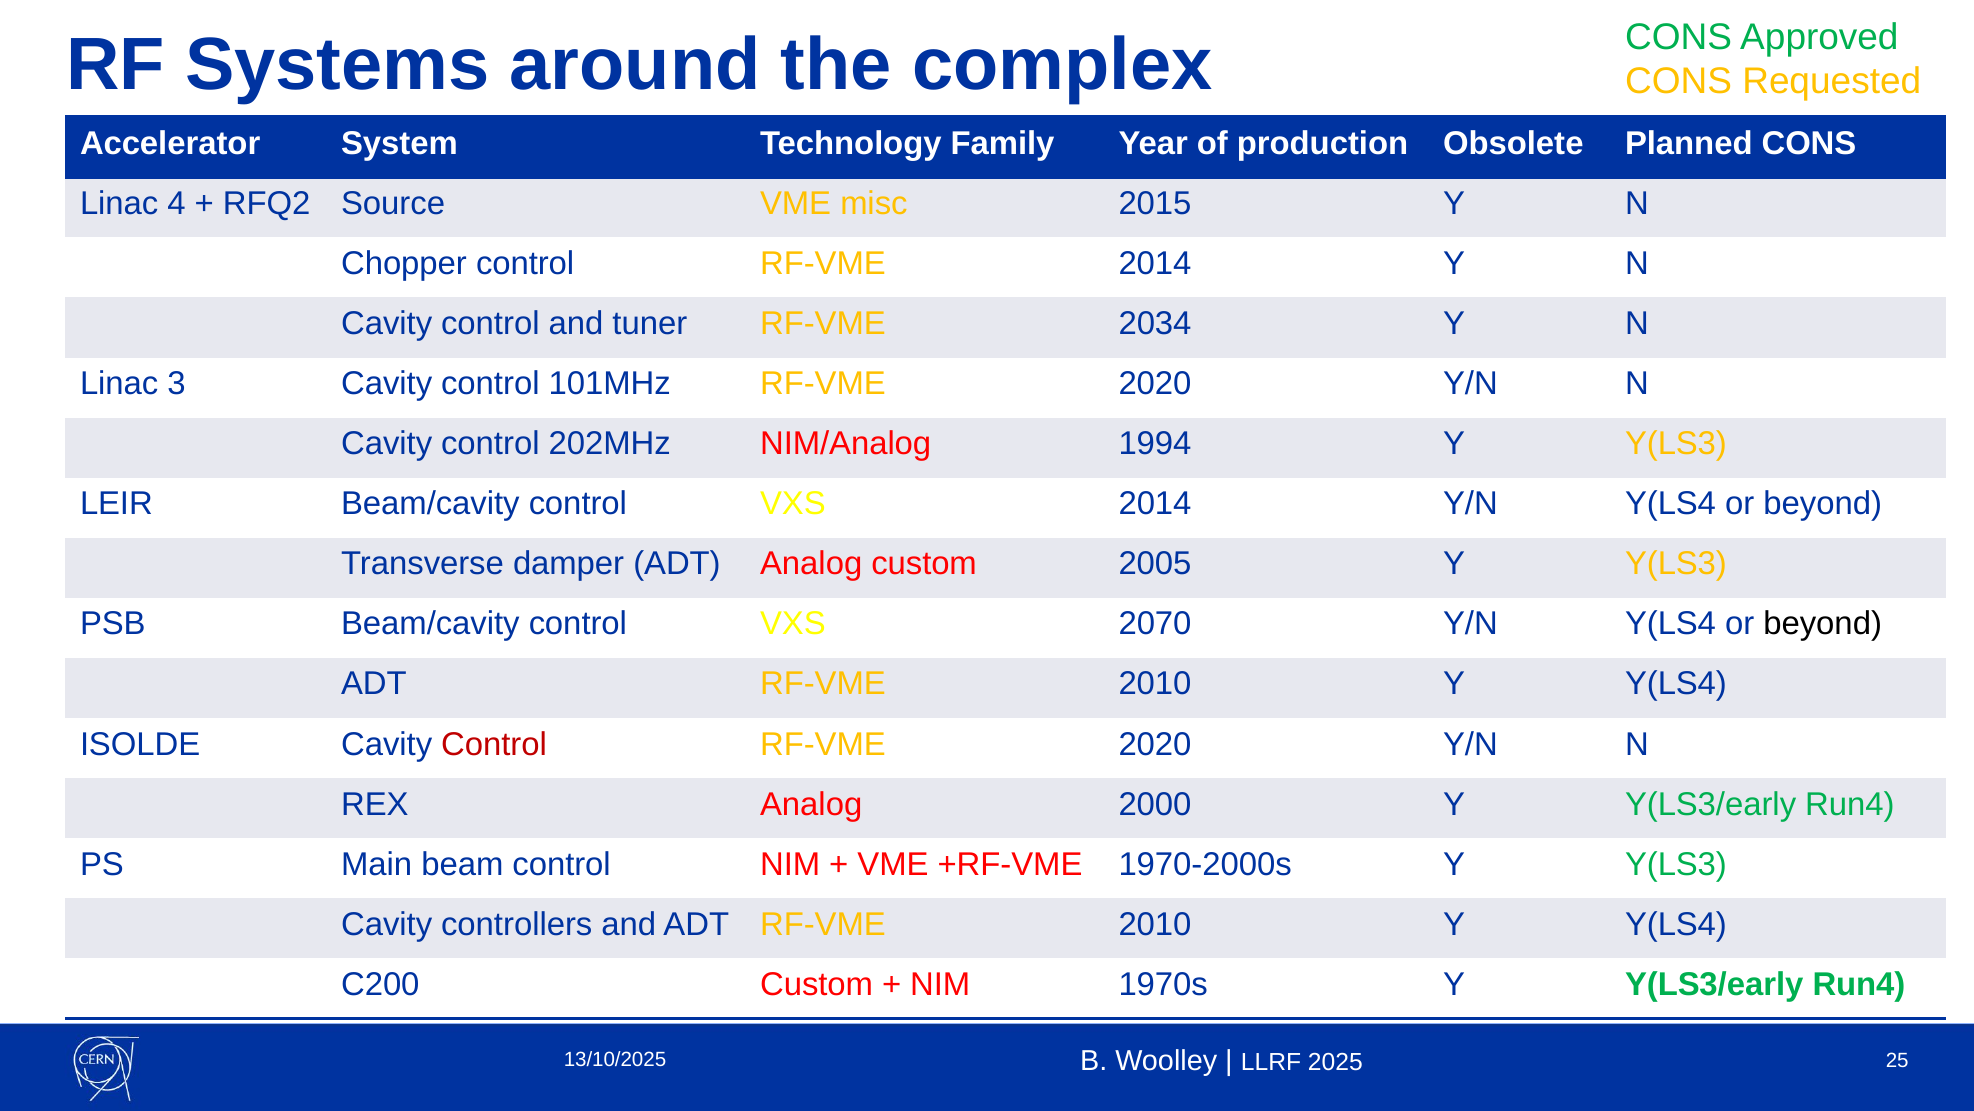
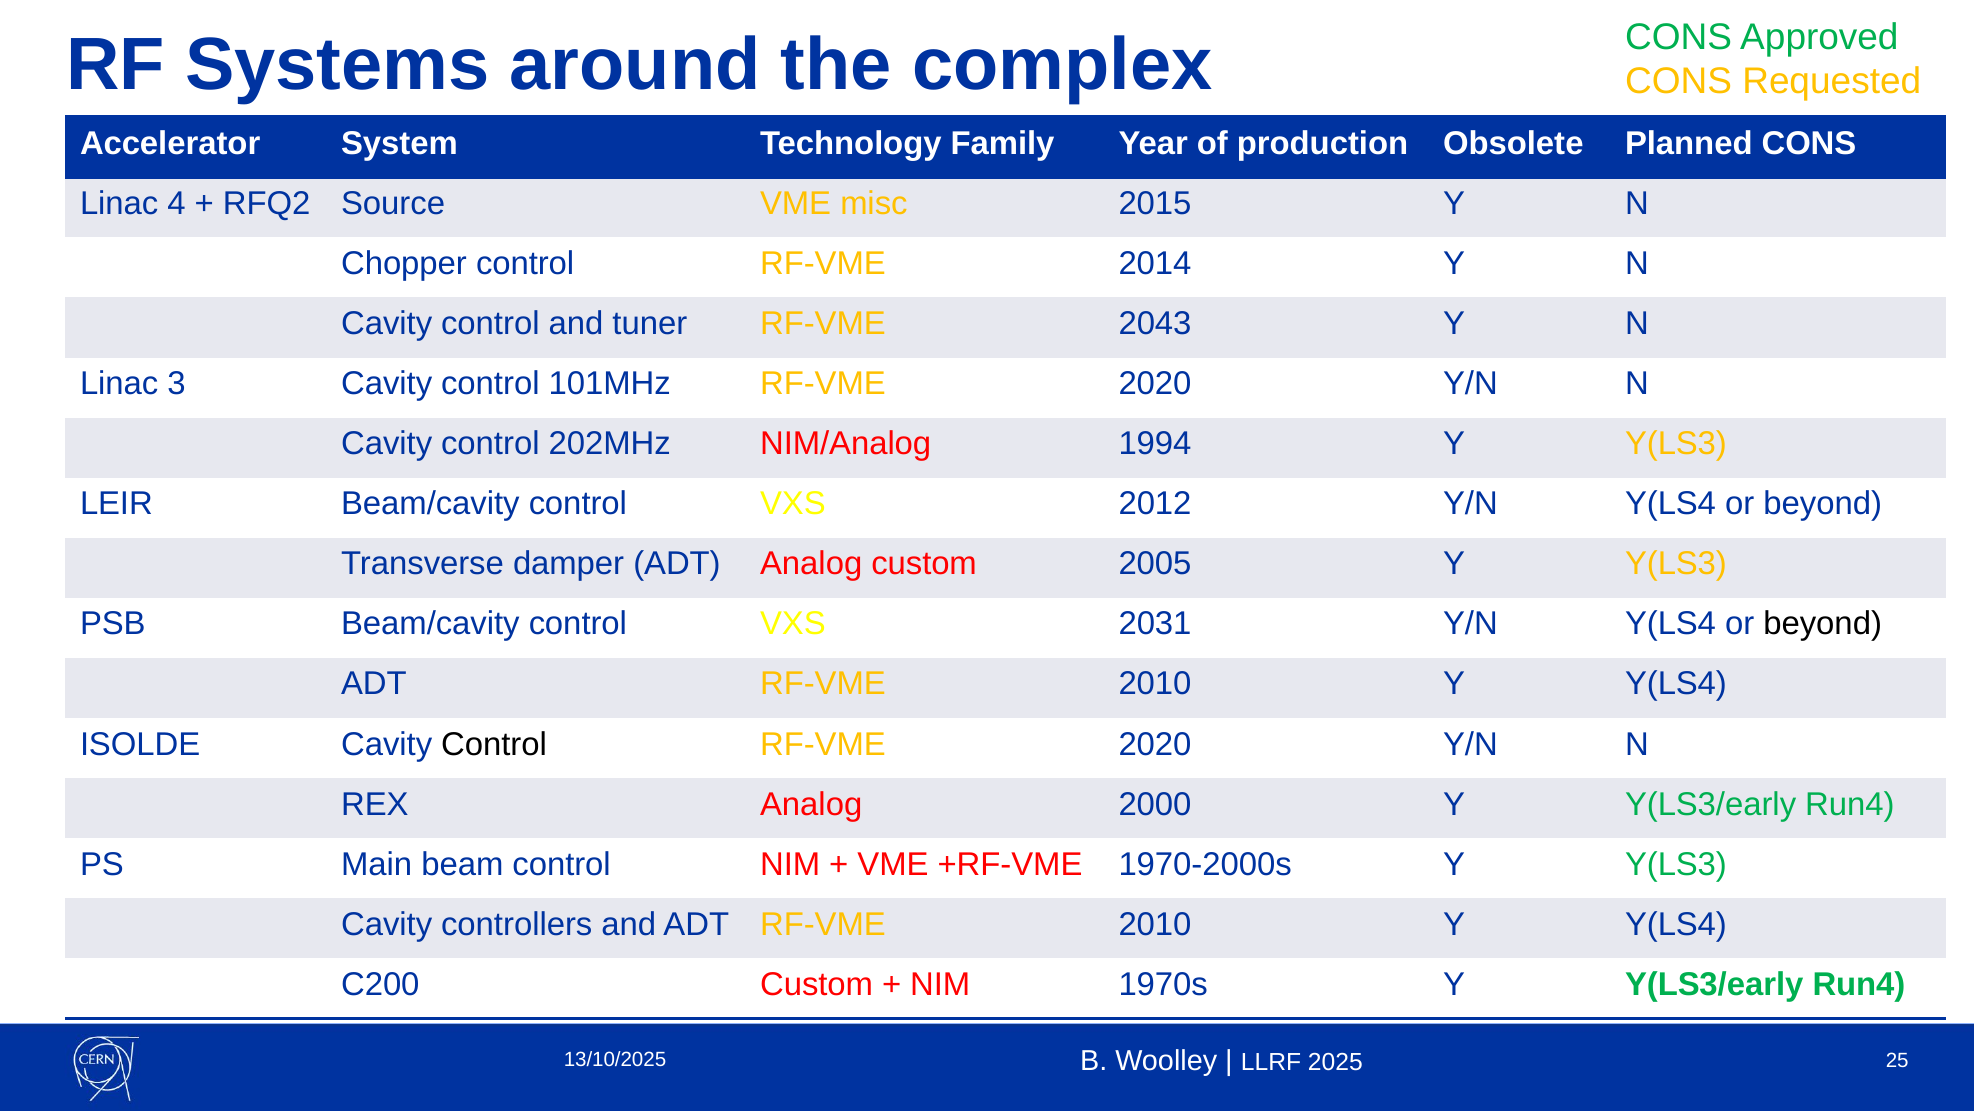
2034: 2034 -> 2043 (1155, 323)
VXS 2014: 2014 -> 2012 (1155, 504)
2070: 2070 -> 2031 (1155, 624)
Control colour: red -> black (494, 744)
